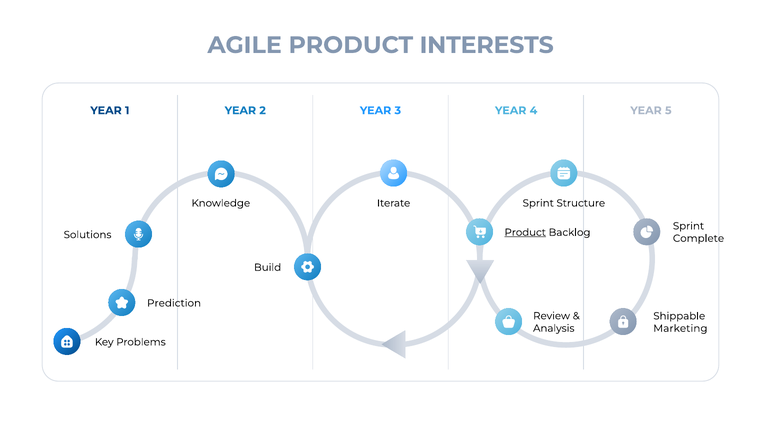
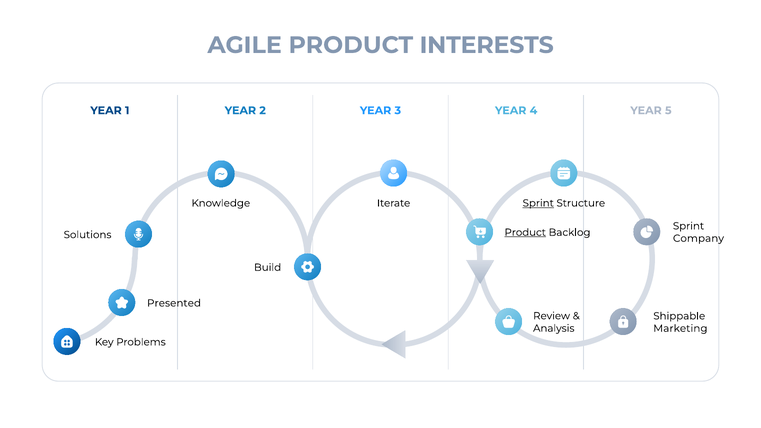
Sprint underline: none -> present (538, 203)
Complete: Complete -> Company (698, 238)
Prediction: Prediction -> Presented (174, 303)
